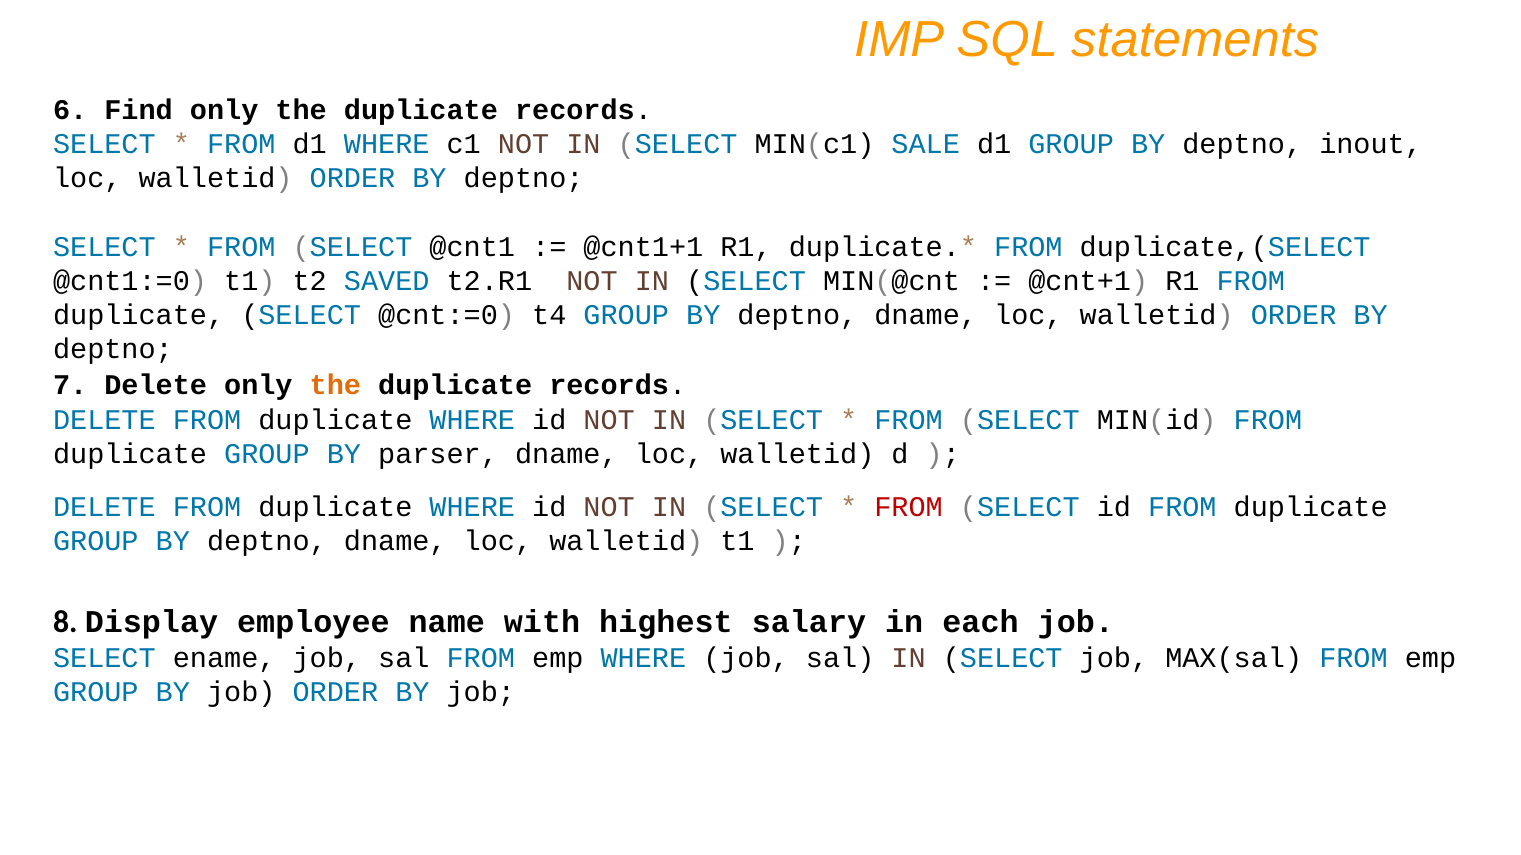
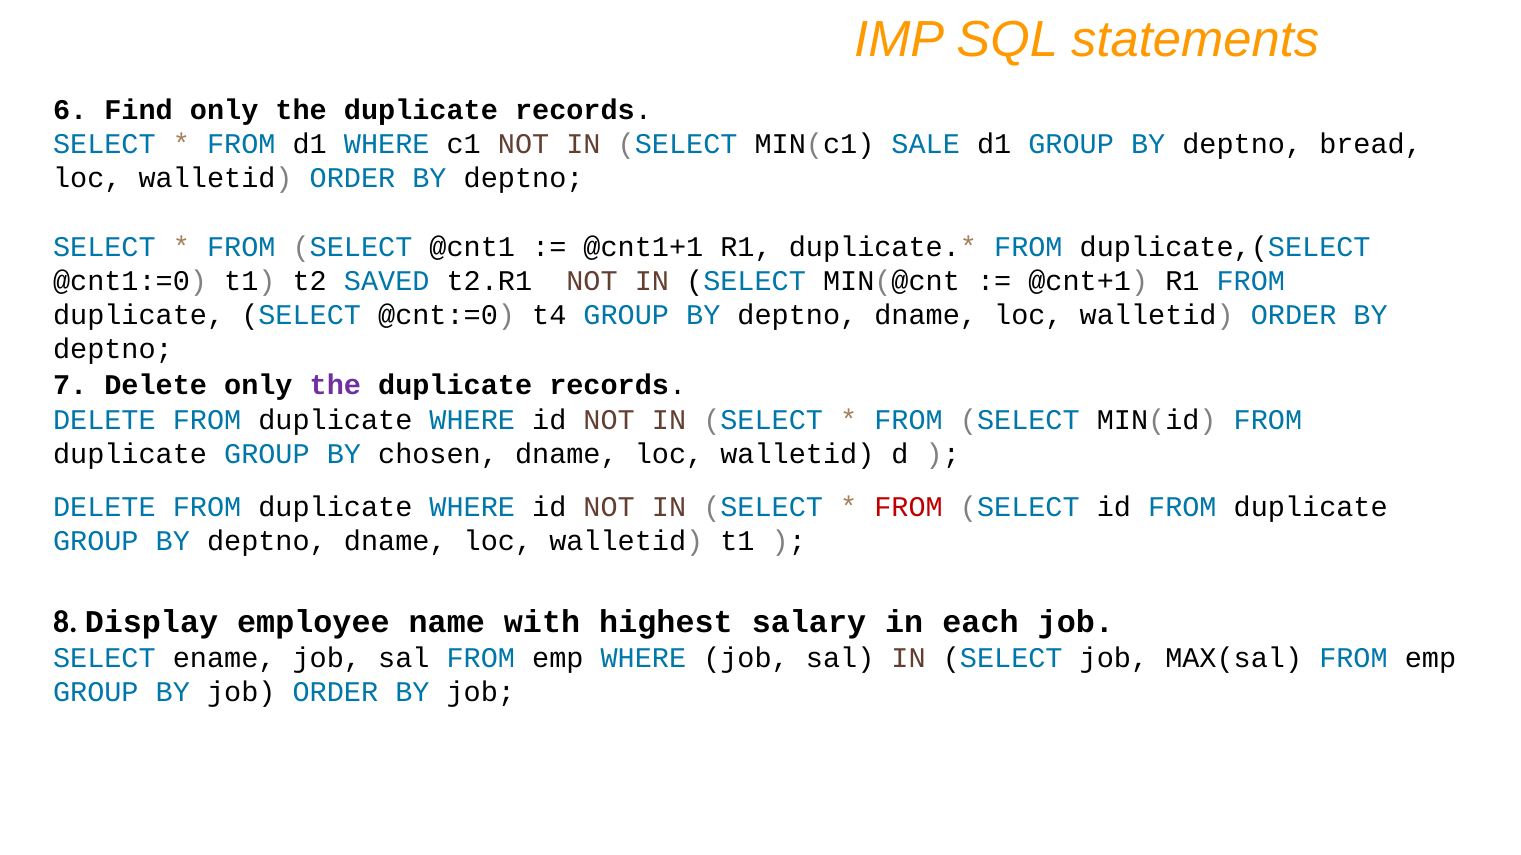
inout: inout -> bread (1371, 144)
the colour: orange -> purple (335, 386)
parser: parser -> chosen (438, 454)
